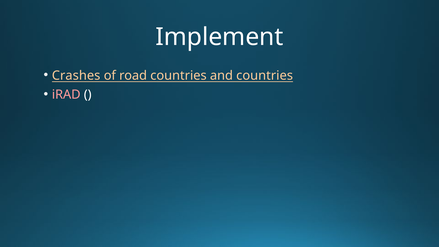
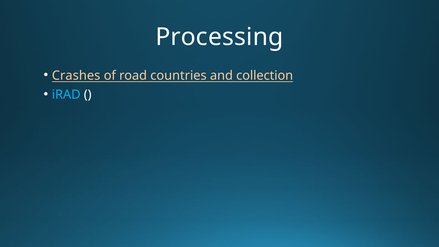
Implement: Implement -> Processing (219, 37)
and countries: countries -> collection (265, 76)
iRAD colour: pink -> light blue (66, 94)
